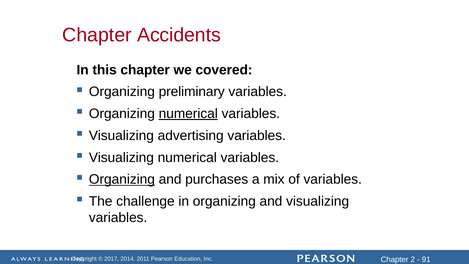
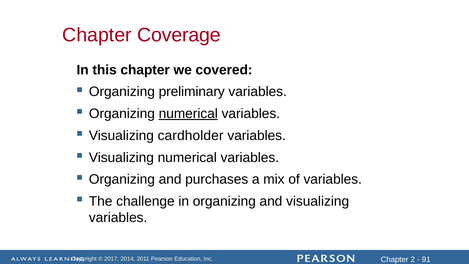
Accidents: Accidents -> Coverage (179, 35)
advertising: advertising -> cardholder (191, 135)
Organizing underline: present -> none (122, 179)
